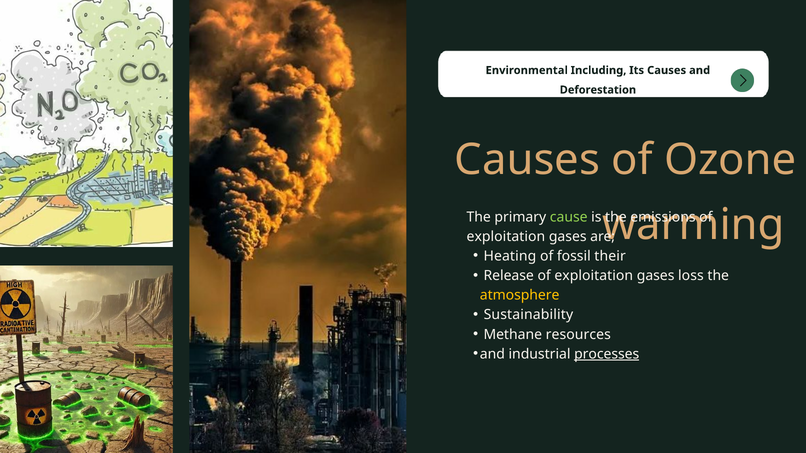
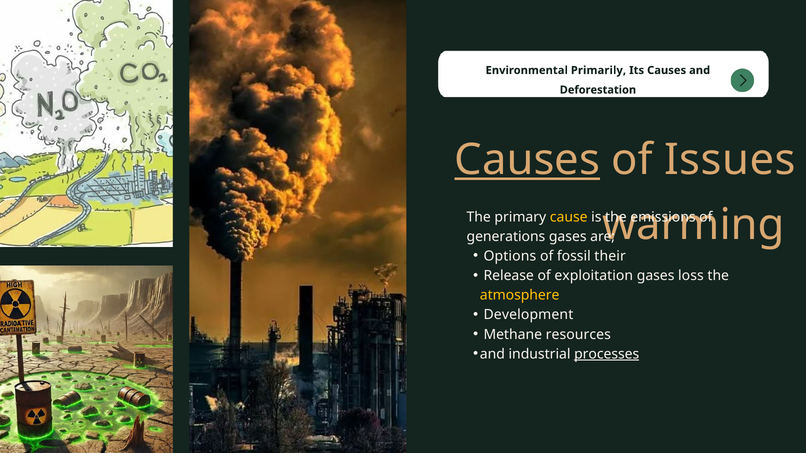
Including: Including -> Primarily (598, 70)
Causes underline: none -> present (527, 160)
Ozone: Ozone -> Issues (730, 160)
cause colour: light green -> yellow (569, 217)
exploitation: exploitation -> generations (506, 237)
Heating: Heating -> Options (510, 256)
Sustainability: Sustainability -> Development (528, 315)
